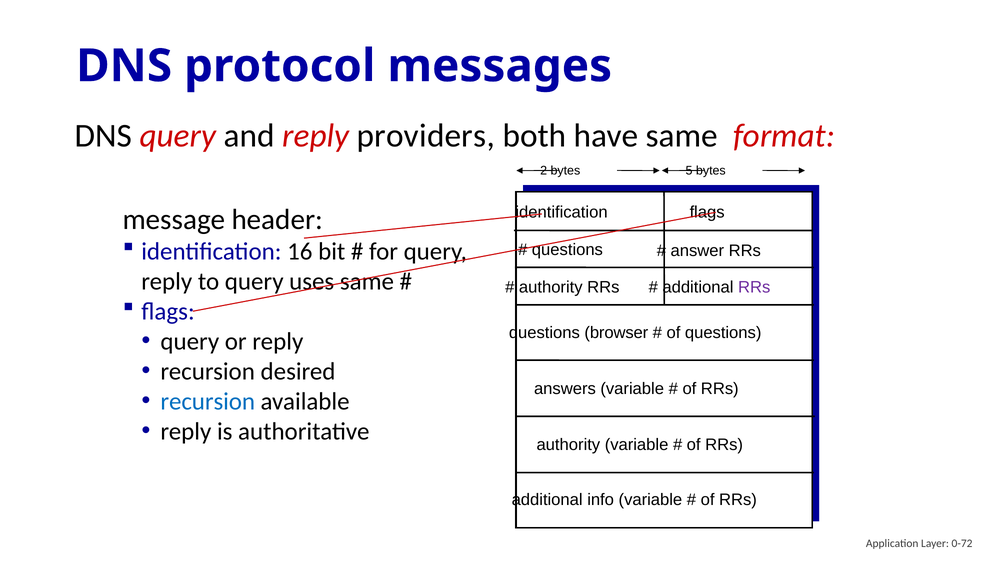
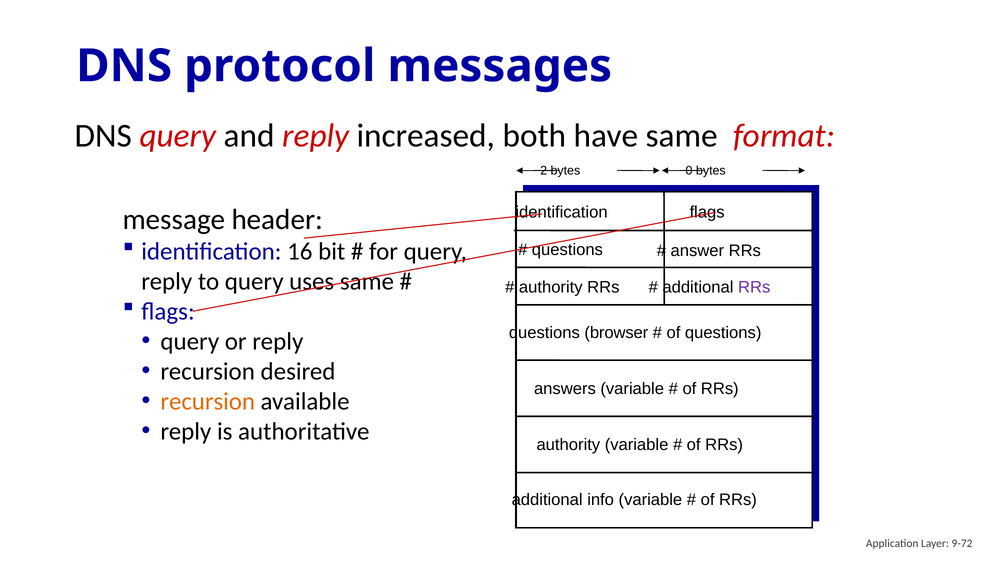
providers: providers -> increased (426, 135)
5: 5 -> 0 (689, 171)
recursion colour: blue -> orange (208, 402)
0-72: 0-72 -> 9-72 (962, 544)
